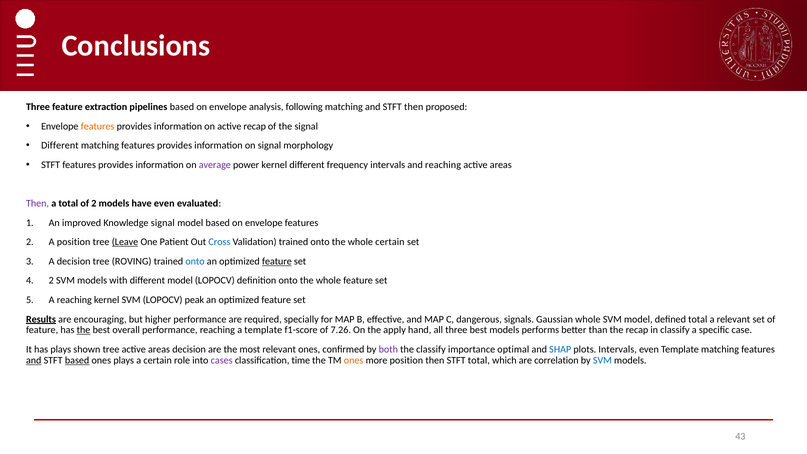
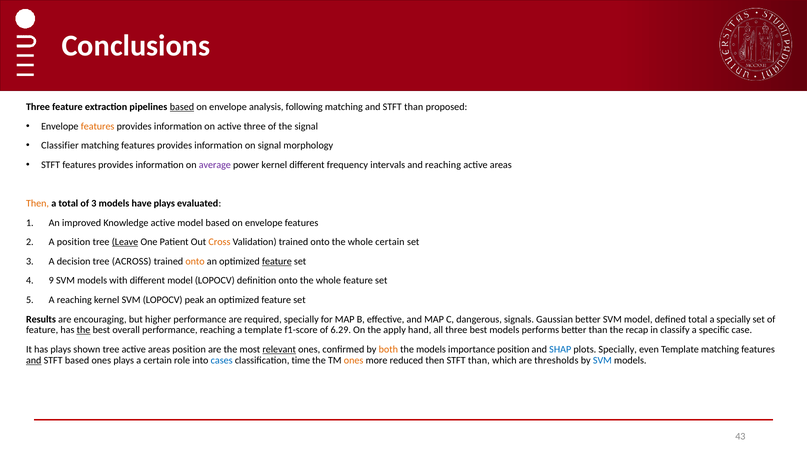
based underline: none -> present (182, 107)
and STFT then: then -> than (414, 107)
active recap: recap -> three (255, 126)
Different: Different -> Classifier (60, 145)
Then colour: purple -> orange (37, 203)
of 2: 2 -> 3 (94, 203)
have even: even -> plays (164, 203)
Knowledge signal: signal -> active (163, 223)
Cross colour: blue -> orange (219, 242)
ROVING: ROVING -> ACROSS (132, 261)
onto colour: blue -> orange (195, 261)
2: 2 -> 9 (51, 281)
Results underline: present -> none (41, 319)
Gaussian whole: whole -> better (588, 319)
a relevant: relevant -> specially (733, 319)
7.26: 7.26 -> 6.29 (341, 330)
areas decision: decision -> position (189, 349)
relevant underline: none -> present (279, 349)
both colour: purple -> orange (388, 349)
the classify: classify -> models (431, 349)
importance optimal: optimal -> position (513, 349)
plots Intervals: Intervals -> Specially (618, 349)
based underline: present -> none (77, 360)
cases colour: purple -> blue (222, 360)
more position: position -> reduced (406, 360)
then STFT total: total -> than (479, 360)
correlation: correlation -> thresholds (556, 360)
